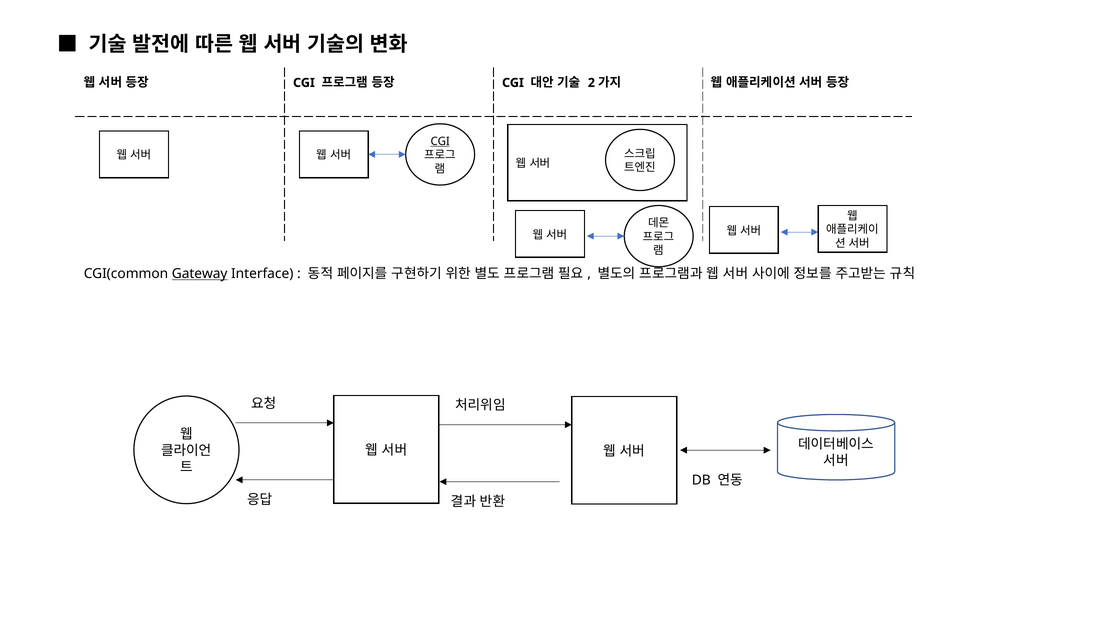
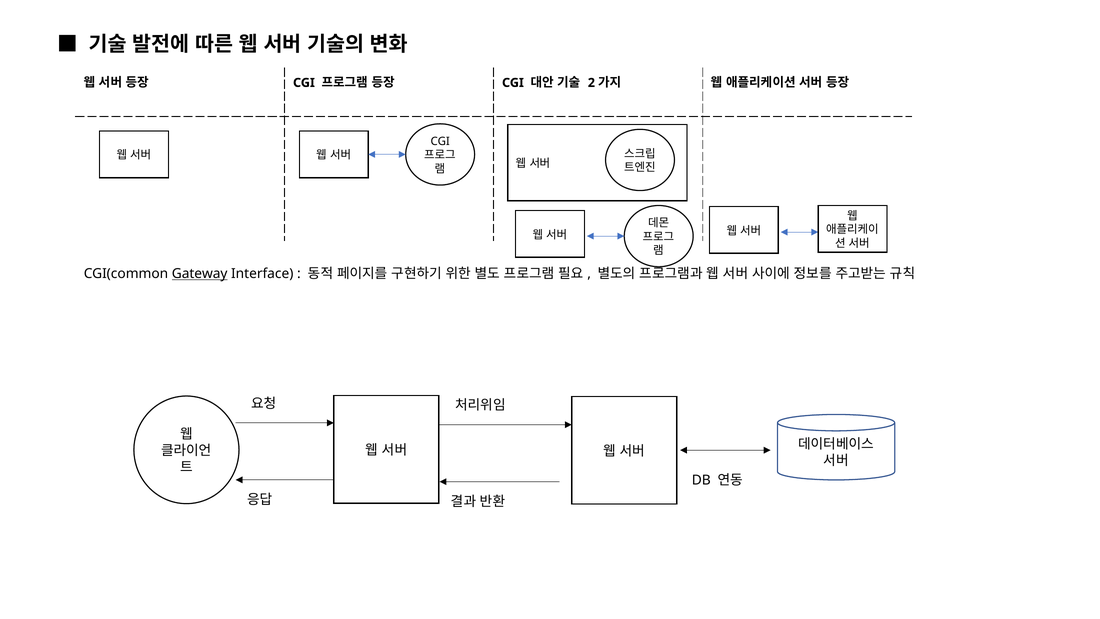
CGI underline: present -> none (440, 141)
